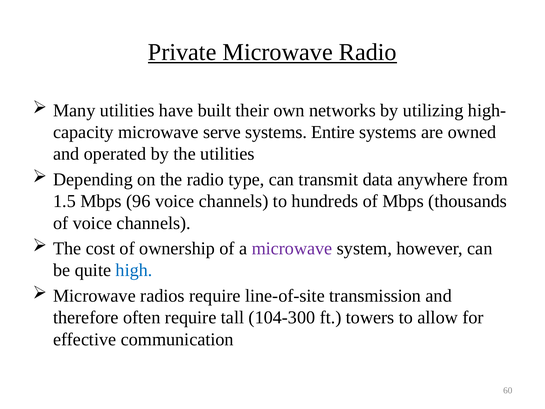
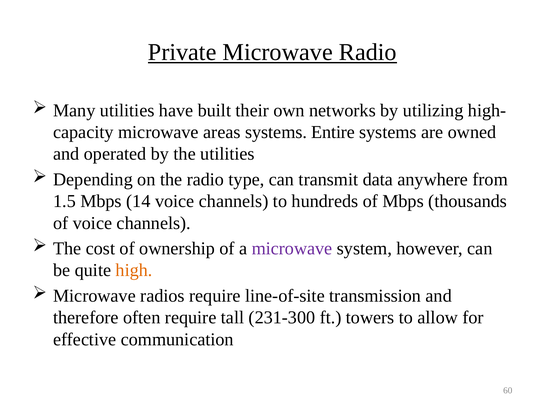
serve: serve -> areas (222, 132)
96: 96 -> 14 (138, 201)
high colour: blue -> orange (134, 270)
104-300: 104-300 -> 231-300 (282, 317)
